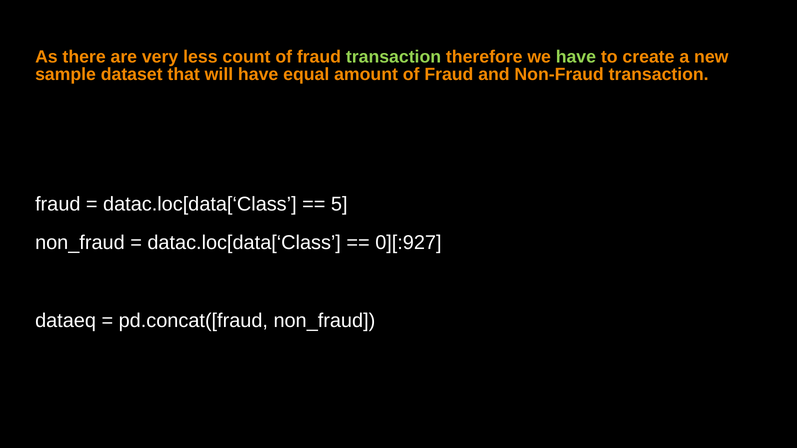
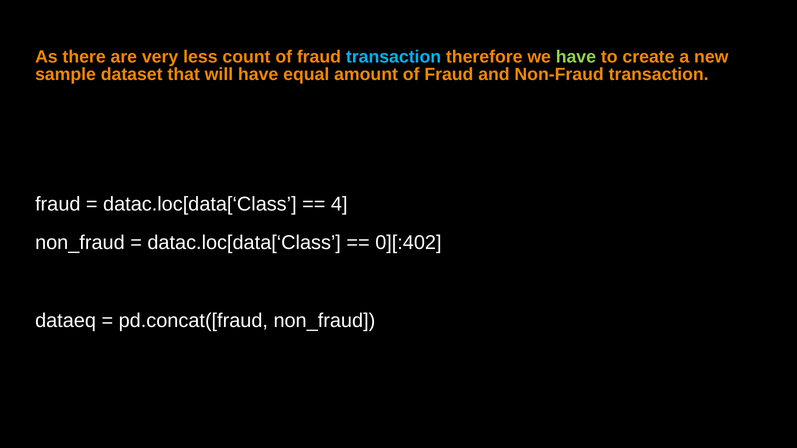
transaction colour: light green -> light blue (394, 57)
5: 5 -> 4 (339, 204)
0][:927: 0][:927 -> 0][:402 (408, 243)
